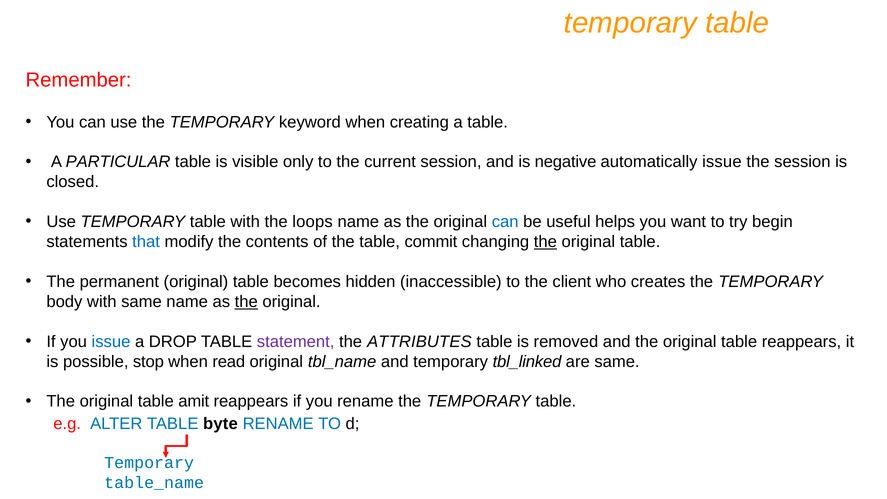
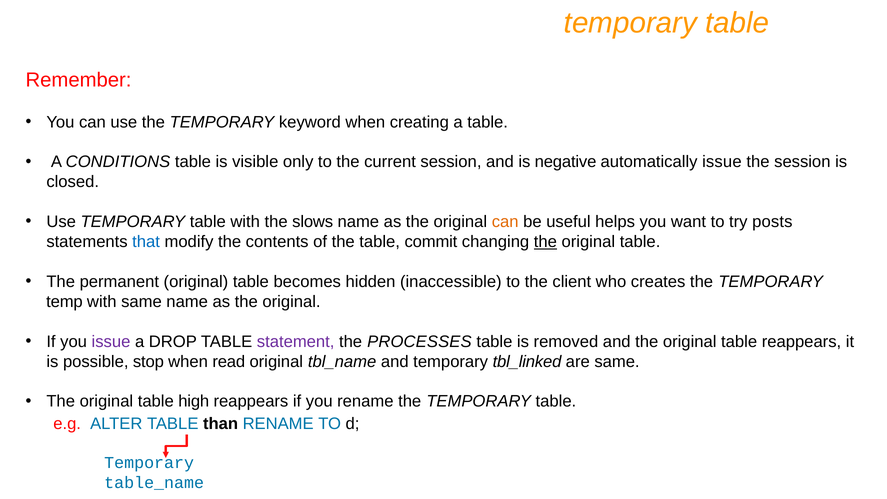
PARTICULAR: PARTICULAR -> CONDITIONS (118, 162)
loops: loops -> slows (313, 222)
can colour: blue -> orange (505, 222)
begin: begin -> posts (772, 222)
body: body -> temp (64, 302)
the underline: present -> none (246, 302)
issue colour: blue -> purple (111, 342)
ATTRIBUTES: ATTRIBUTES -> PROCESSES (419, 342)
amit: amit -> high (194, 401)
byte: byte -> than (221, 424)
